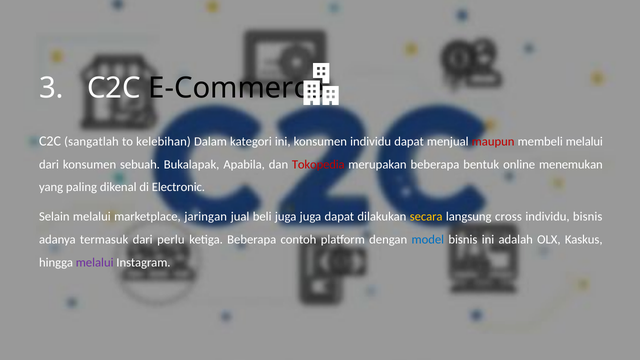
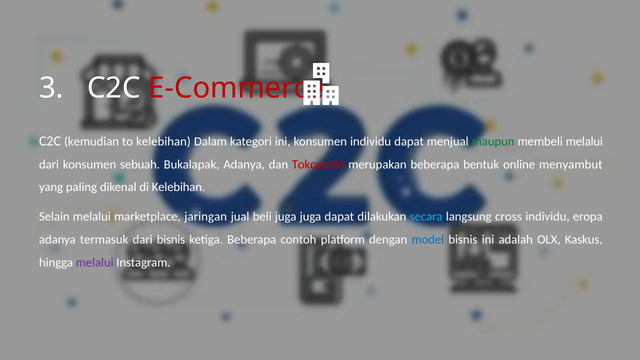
E-Commerce colour: black -> red (236, 88)
sangatlah: sangatlah -> kemudian (92, 141)
maupun colour: red -> green (493, 141)
Bukalapak Apabila: Apabila -> Adanya (244, 165)
menemukan: menemukan -> menyambut (571, 165)
di Electronic: Electronic -> Kelebihan (178, 187)
secara colour: yellow -> light blue (426, 217)
individu bisnis: bisnis -> eropa (588, 217)
dari perlu: perlu -> bisnis (171, 240)
